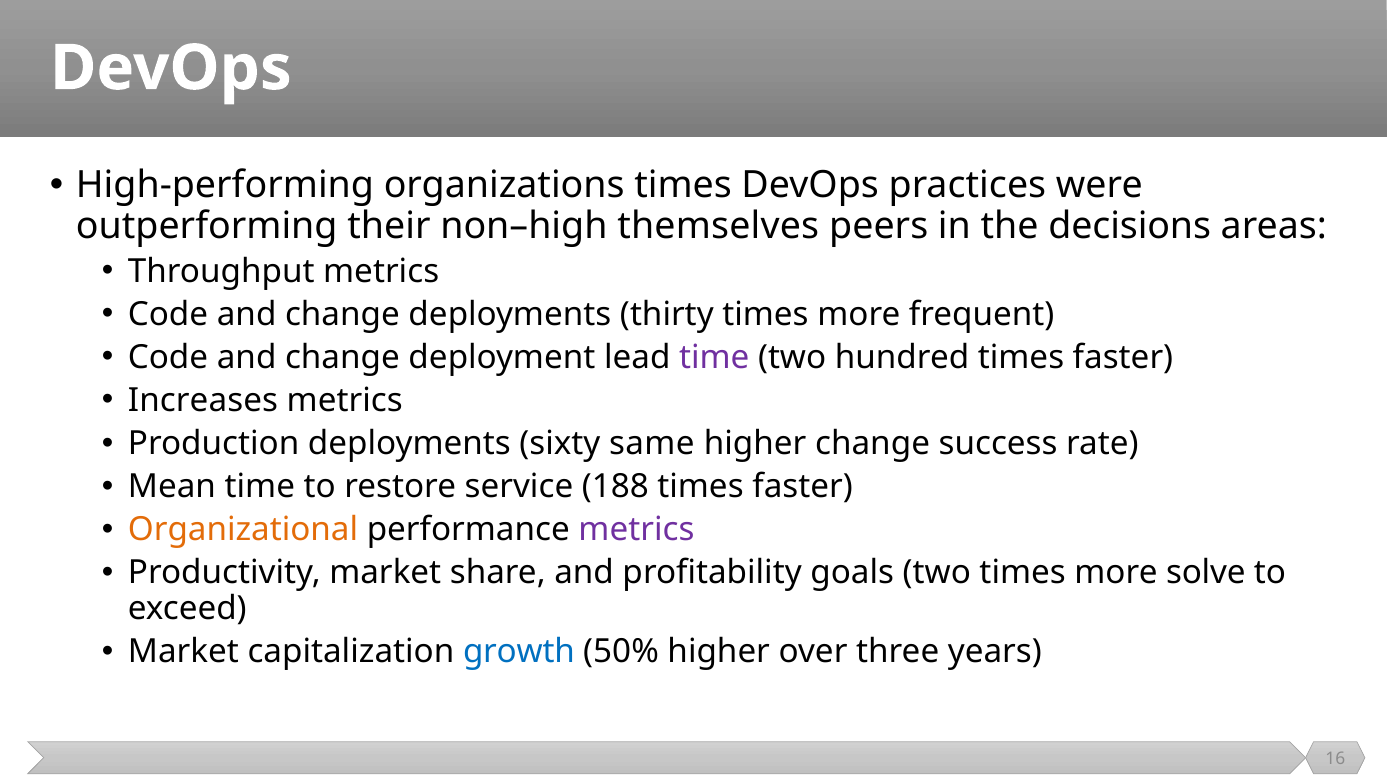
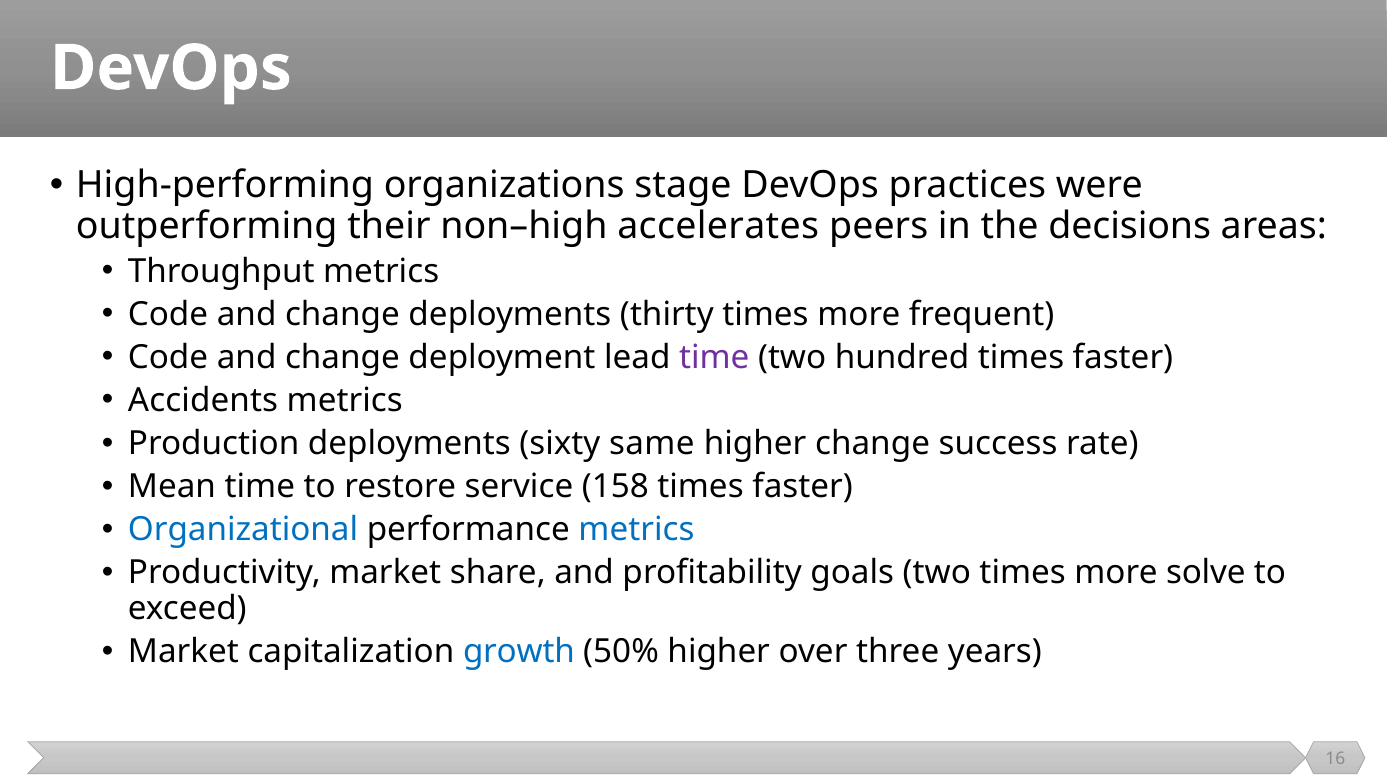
organizations times: times -> stage (683, 185)
themselves: themselves -> accelerates (718, 226)
Increases: Increases -> Accidents (203, 401)
188: 188 -> 158 (615, 487)
Organizational colour: orange -> blue (243, 530)
metrics colour: purple -> blue (636, 530)
